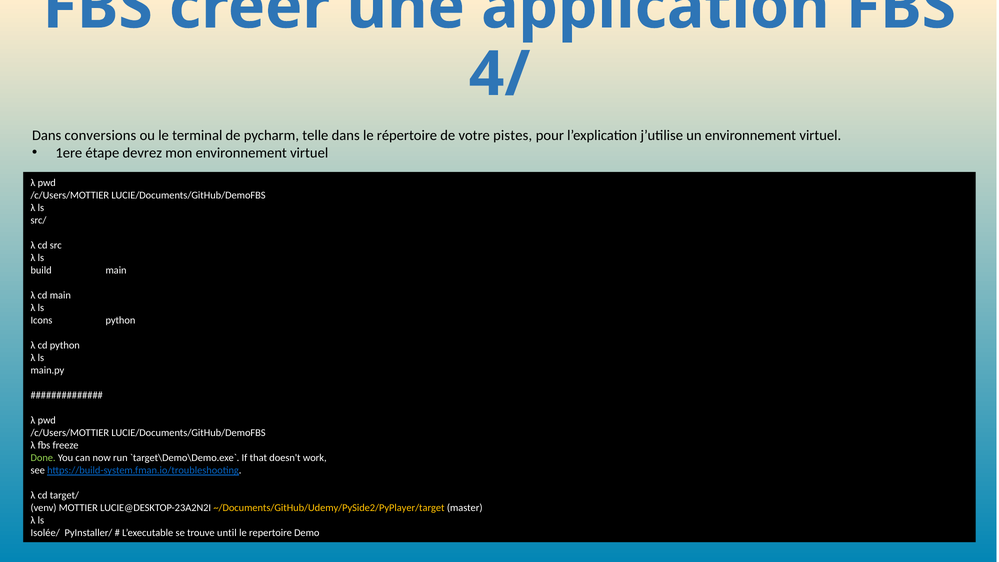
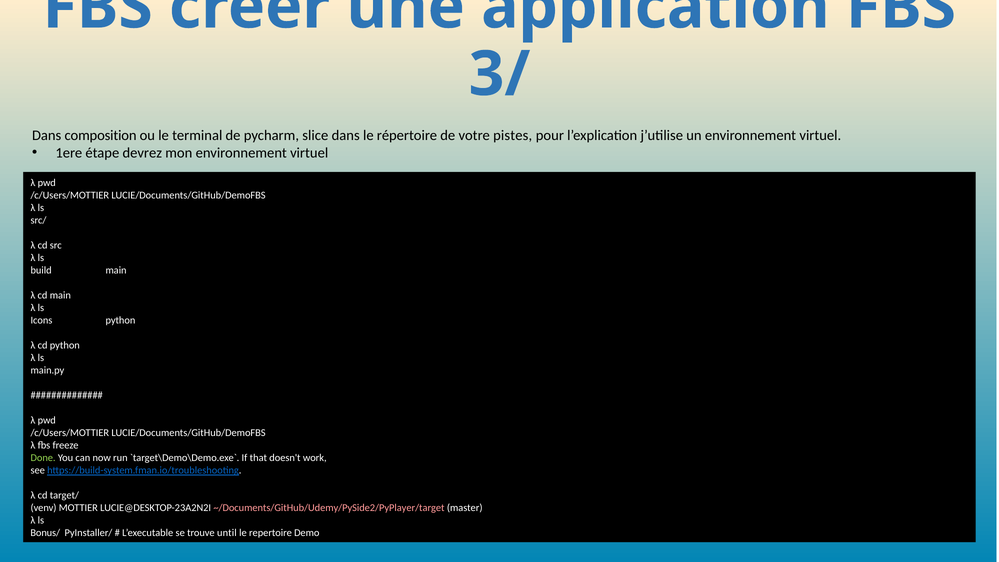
4/: 4/ -> 3/ (500, 74)
conversions: conversions -> composition (101, 135)
telle: telle -> slice (315, 135)
~/Documents/GitHub/Udemy/PySide2/PyPlayer/target colour: yellow -> pink (329, 508)
Isolée/: Isolée/ -> Bonus/ (45, 533)
